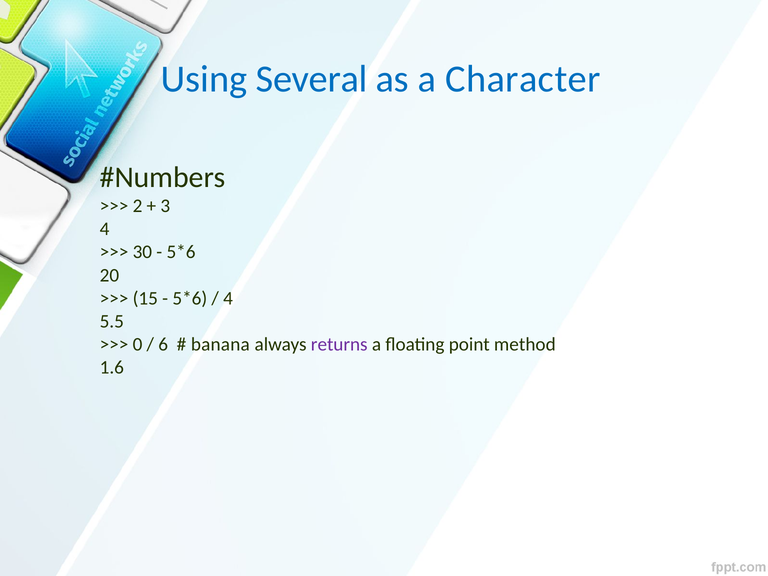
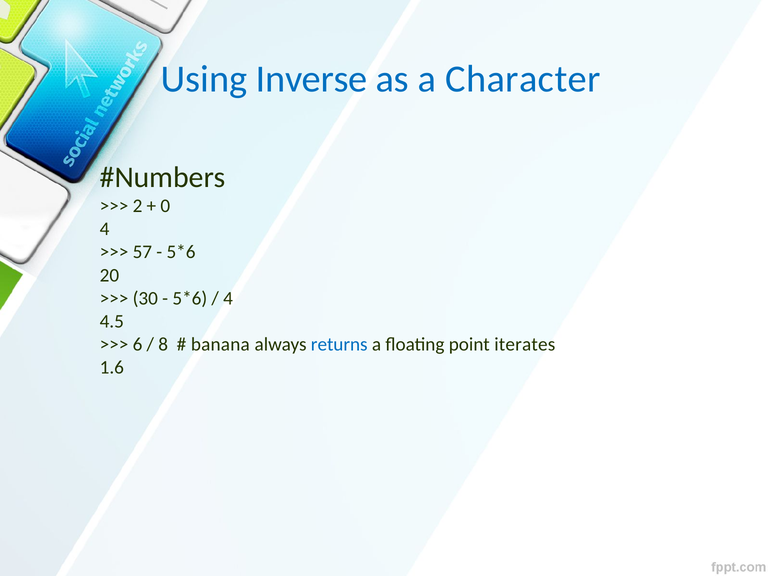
Several: Several -> Inverse (312, 79)
3: 3 -> 0 (165, 206)
30: 30 -> 57 (142, 252)
15: 15 -> 30 (145, 298)
5.5: 5.5 -> 4.5 (112, 321)
0: 0 -> 6 (138, 344)
6: 6 -> 8 (163, 344)
returns colour: purple -> blue (339, 344)
method: method -> iterates (525, 344)
